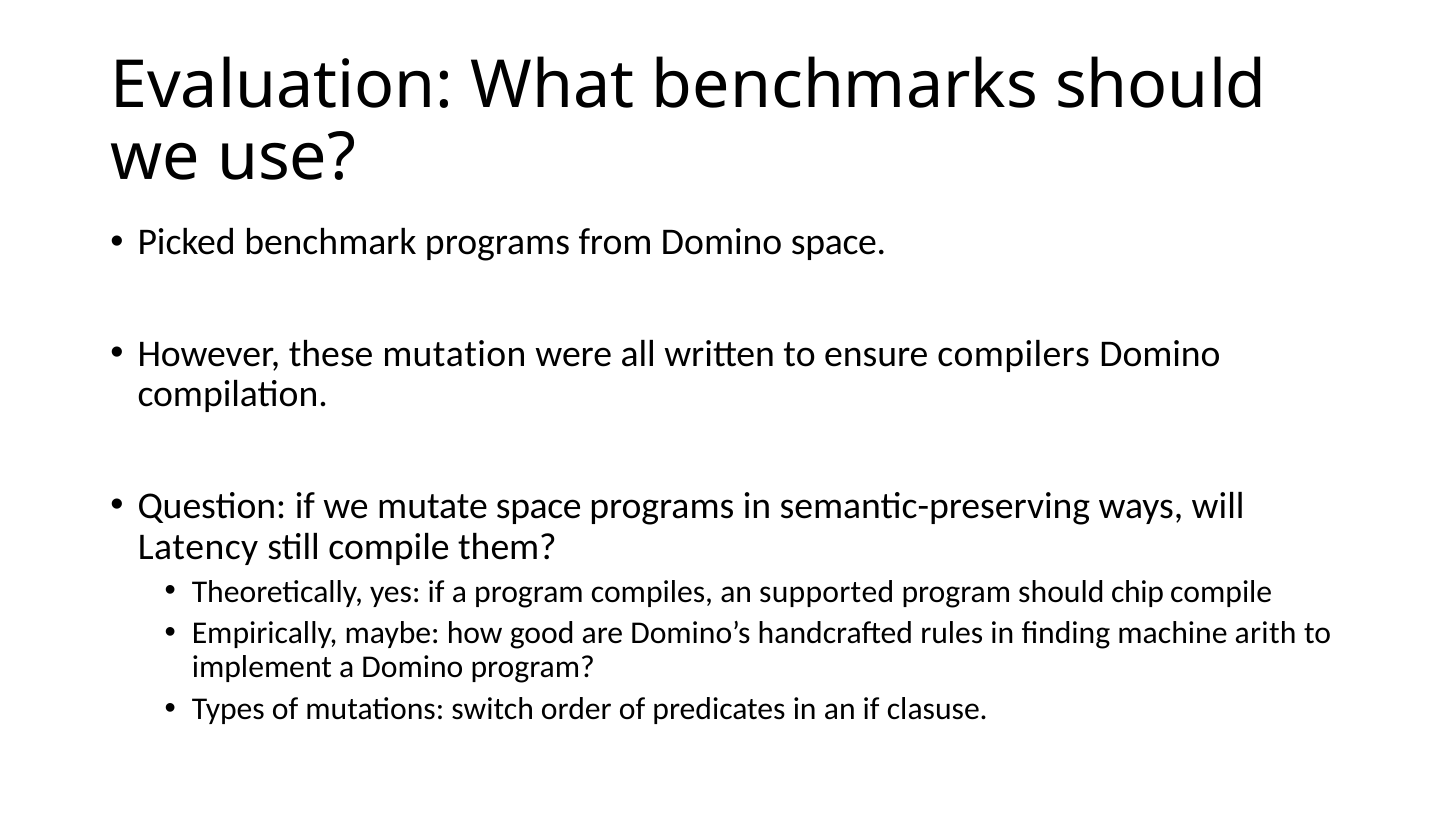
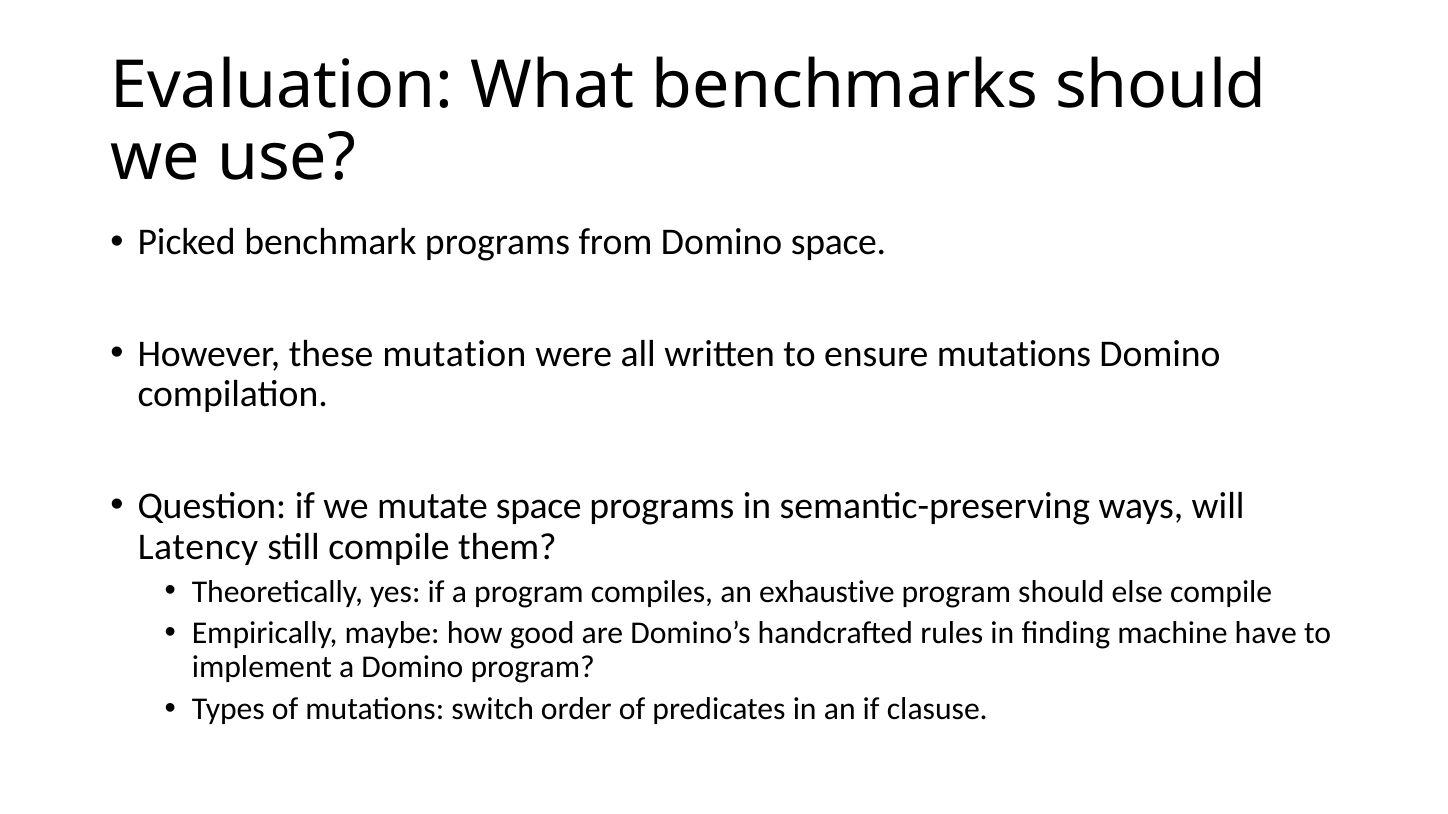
ensure compilers: compilers -> mutations (1014, 354)
supported: supported -> exhaustive (827, 592)
chip: chip -> else (1137, 592)
arith: arith -> have (1266, 634)
